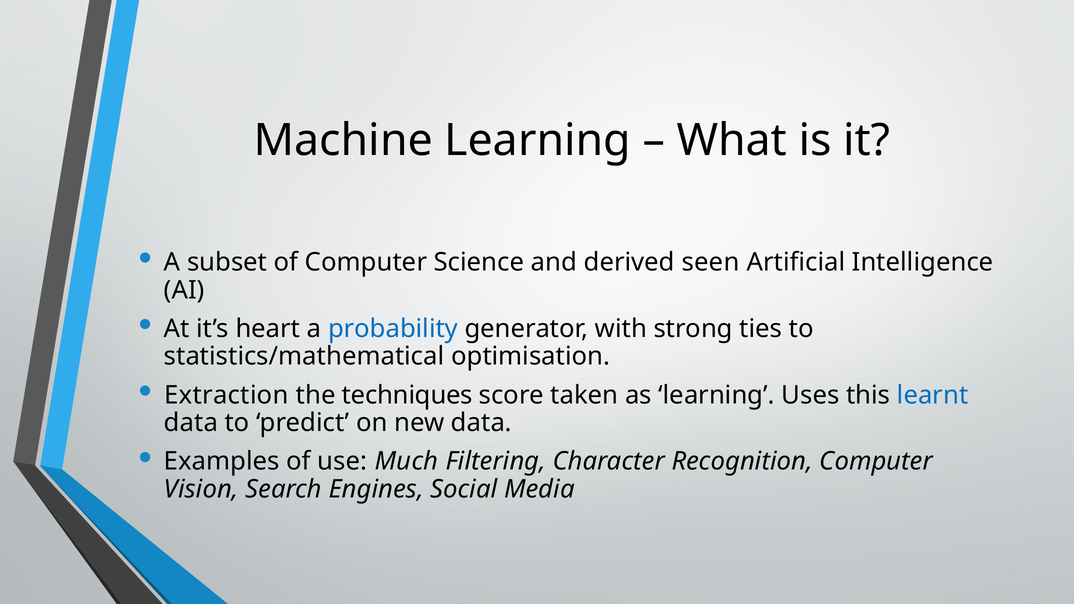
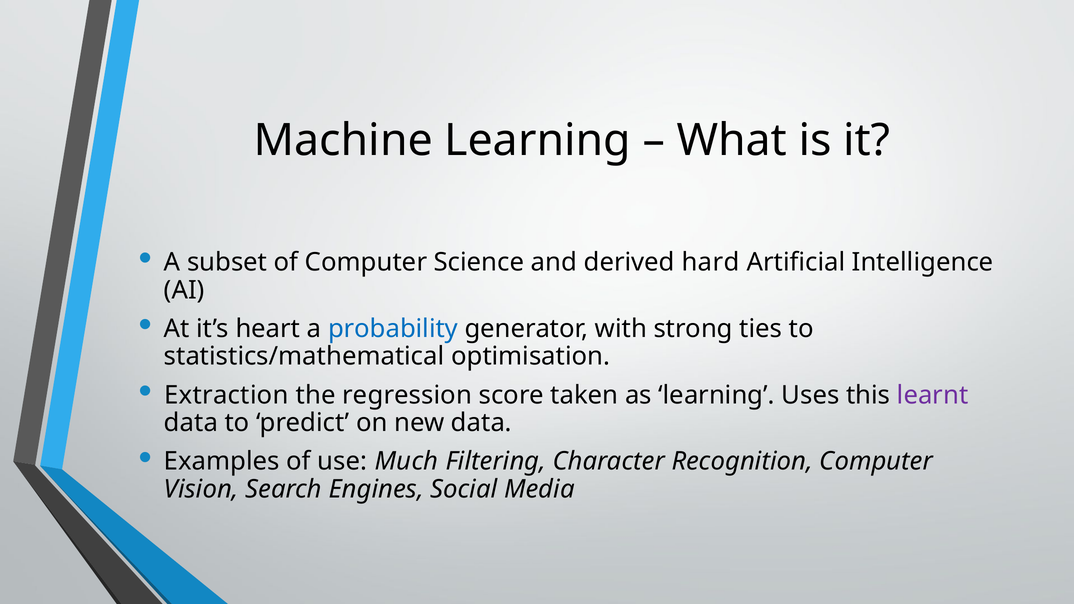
seen: seen -> hard (711, 262)
techniques: techniques -> regression (407, 395)
learnt colour: blue -> purple (933, 395)
